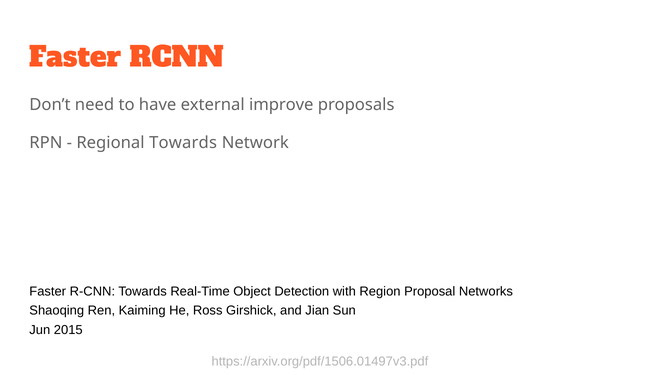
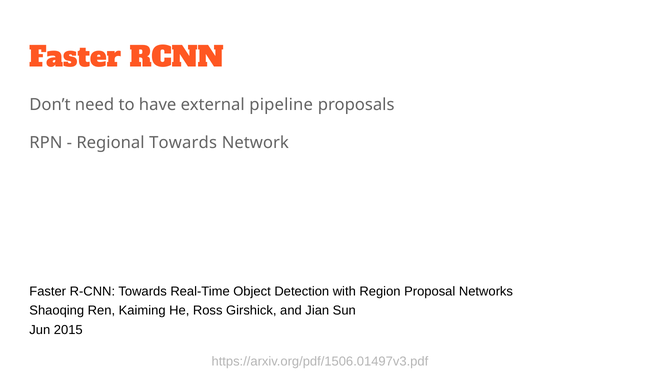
improve: improve -> pipeline (281, 105)
